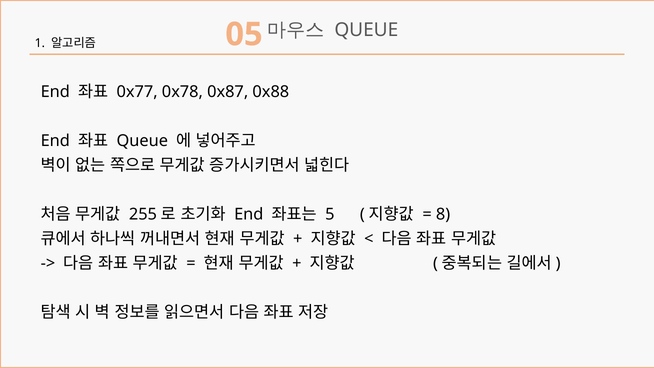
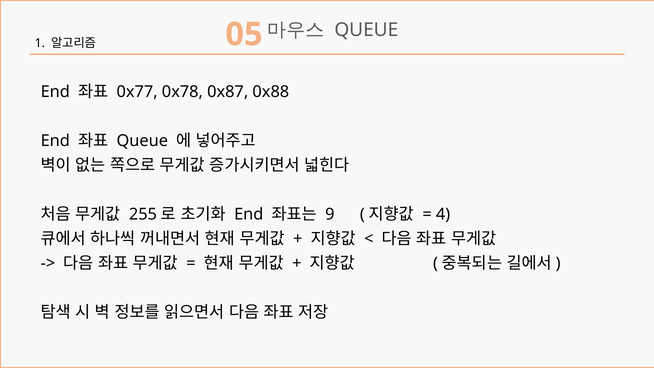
5: 5 -> 9 (330, 214)
8: 8 -> 4 (443, 214)
